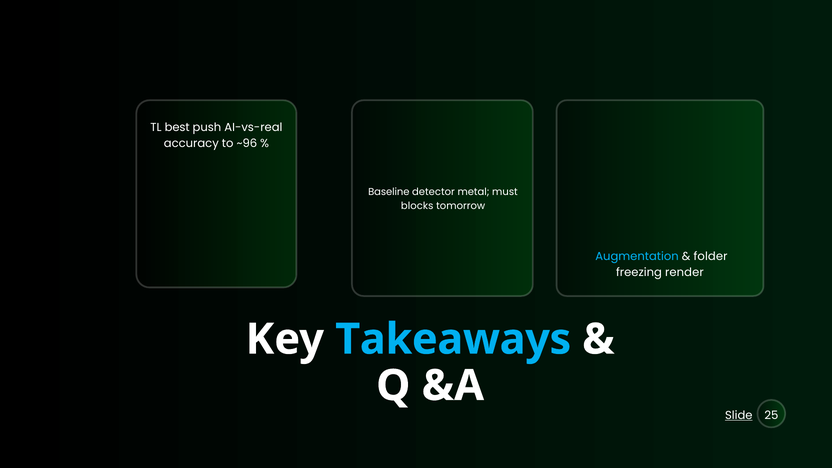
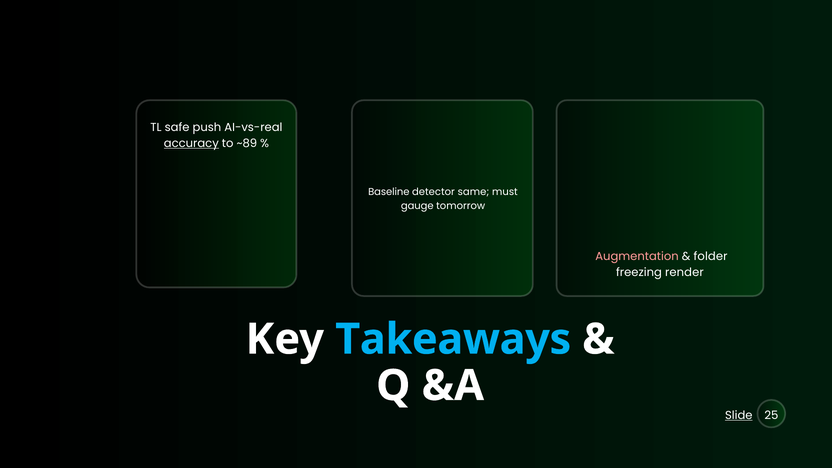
best: best -> safe (177, 127)
accuracy underline: none -> present (191, 143)
~96: ~96 -> ~89 (247, 143)
metal: metal -> same (473, 192)
blocks: blocks -> gauge (417, 206)
Augmentation colour: light blue -> pink (637, 256)
